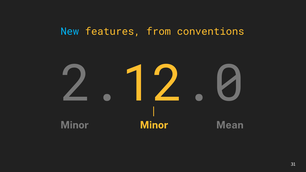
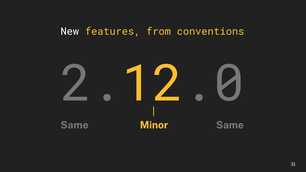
New colour: light blue -> white (70, 32)
Minor: Minor -> Same (75, 125)
Minor Mean: Mean -> Same (230, 125)
